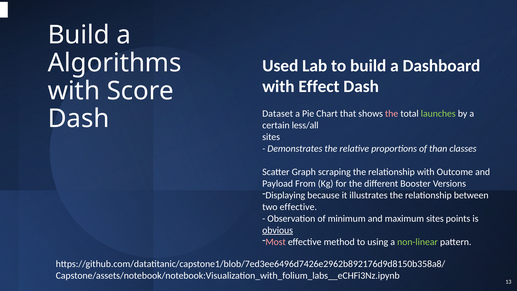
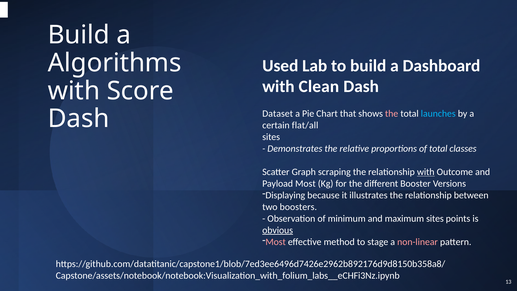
Effect: Effect -> Clean (319, 86)
launches colour: light green -> light blue (438, 114)
less/all: less/all -> flat/all (305, 125)
of than: than -> total (438, 149)
with underline: none -> present (426, 172)
Payload From: From -> Most (305, 183)
two effective: effective -> boosters (298, 207)
using: using -> stage (378, 242)
non-linear colour: light green -> pink (418, 242)
